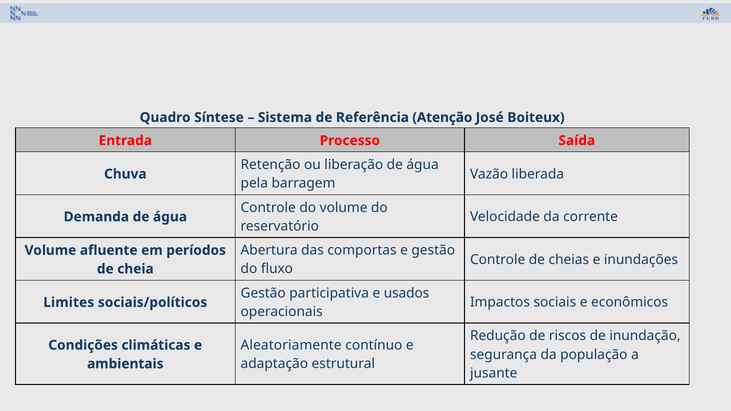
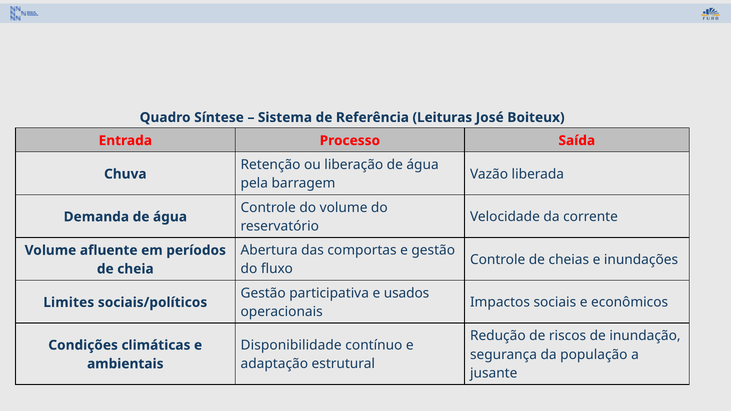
Atenção: Atenção -> Leituras (442, 118)
Aleatoriamente: Aleatoriamente -> Disponibilidade (291, 345)
